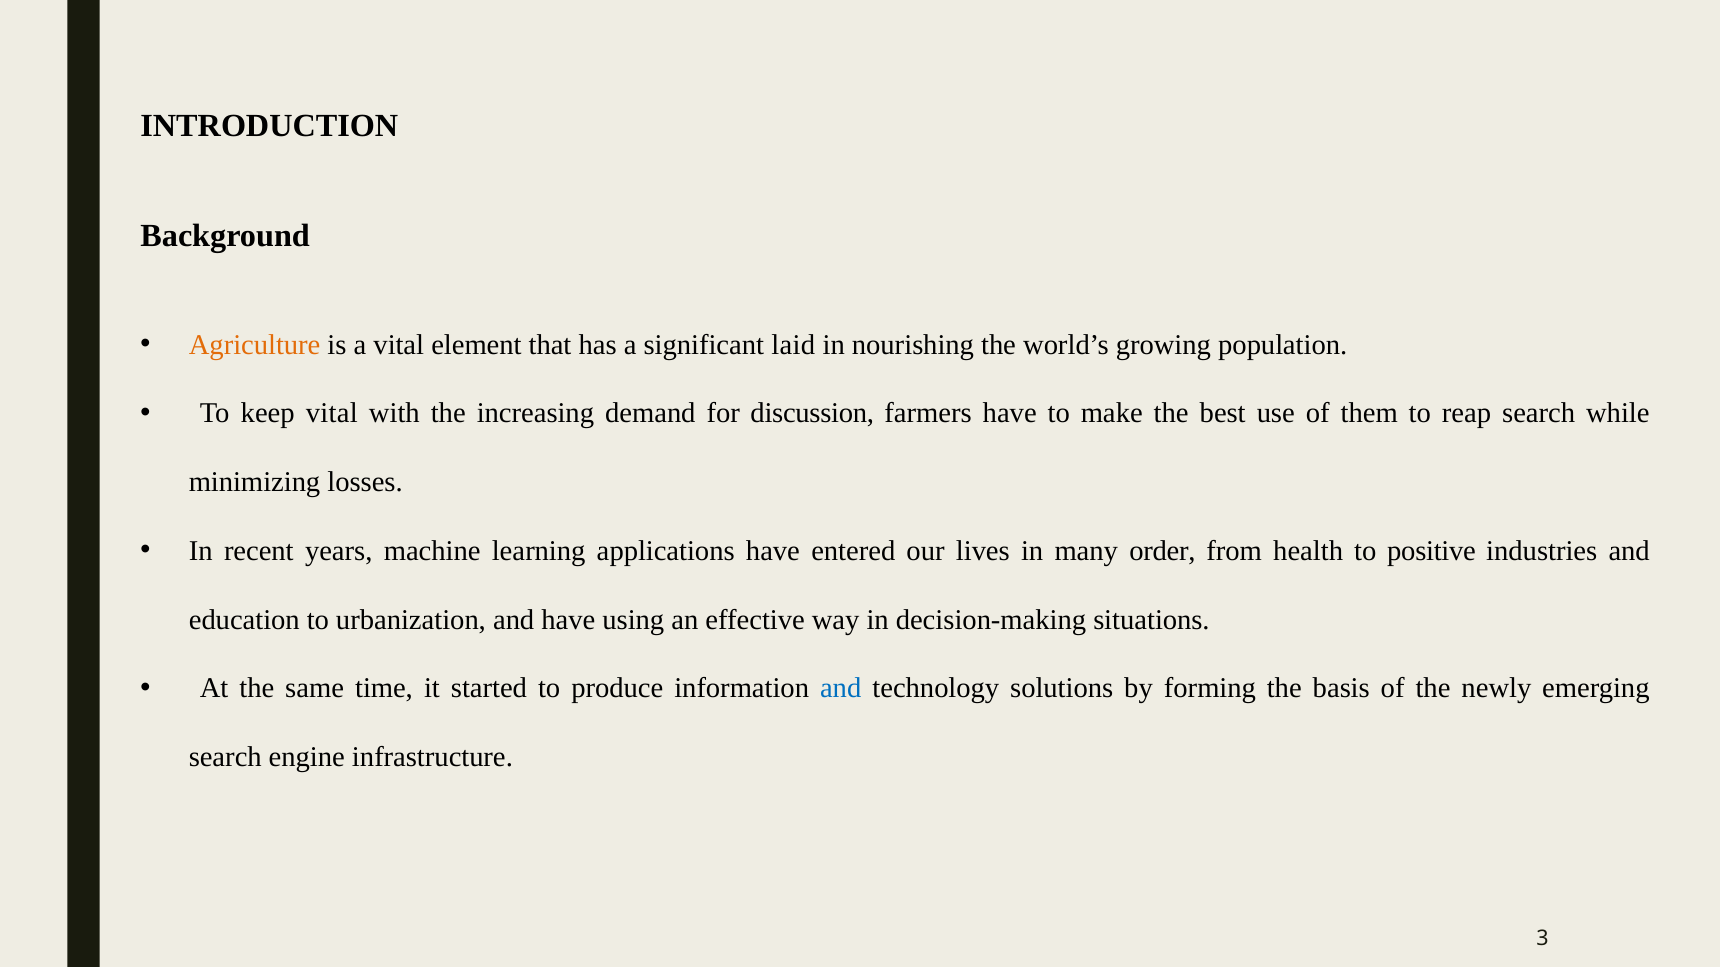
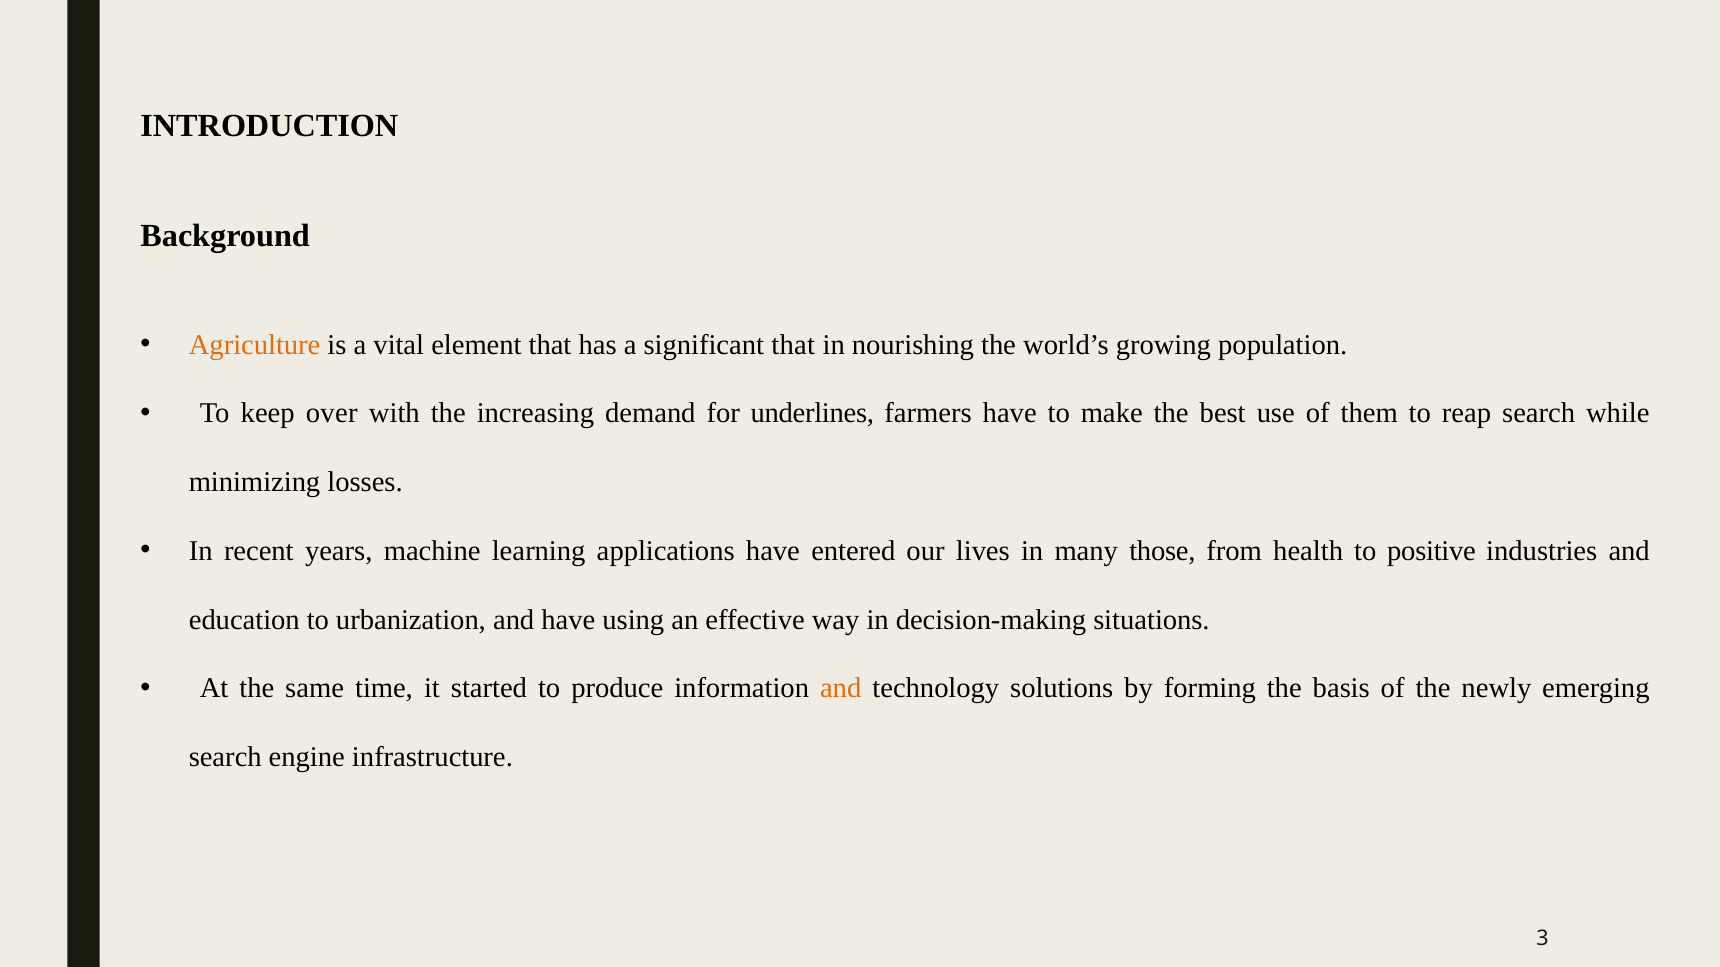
significant laid: laid -> that (793, 345)
keep vital: vital -> over (332, 414)
discussion: discussion -> underlines (812, 414)
order: order -> those (1162, 551)
and colour: blue -> orange (841, 689)
